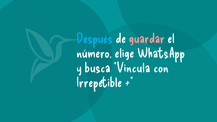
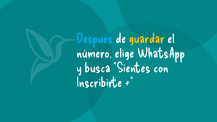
guardar colour: pink -> yellow (147, 39)
Vincula: Vincula -> Sientes (132, 68)
Irrepetible: Irrepetible -> Inscribirte (99, 83)
